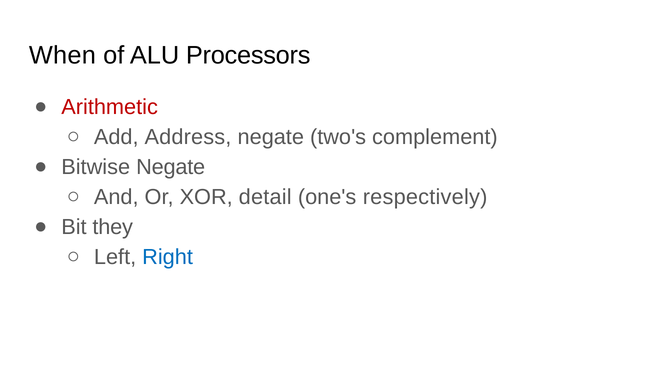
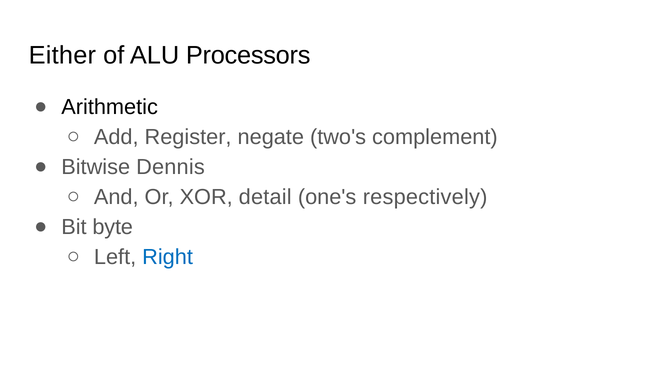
When: When -> Either (62, 55)
Arithmetic colour: red -> black (110, 107)
Address: Address -> Register (188, 137)
Bitwise Negate: Negate -> Dennis (170, 167)
they: they -> byte (113, 227)
